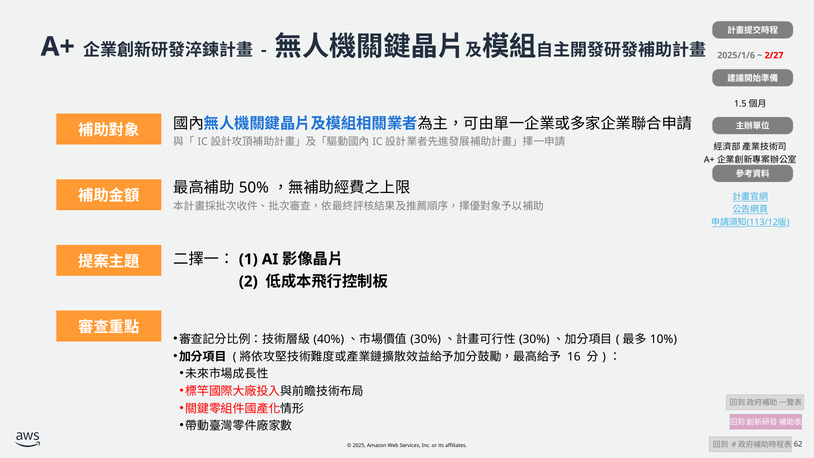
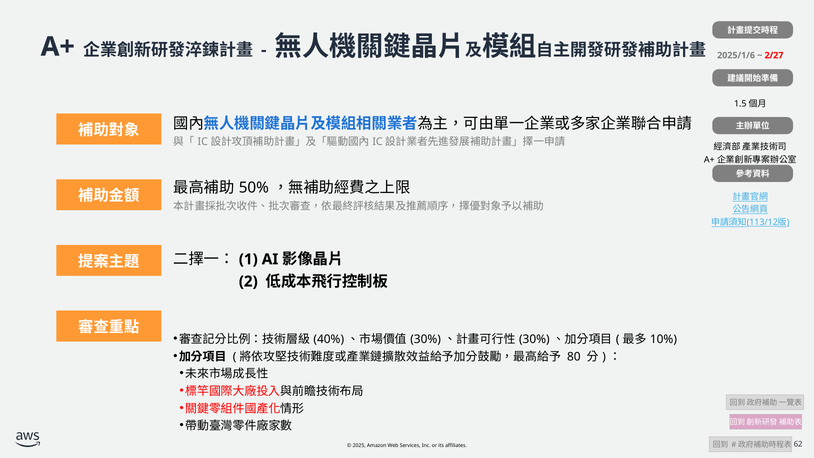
16: 16 -> 80 (574, 357)
